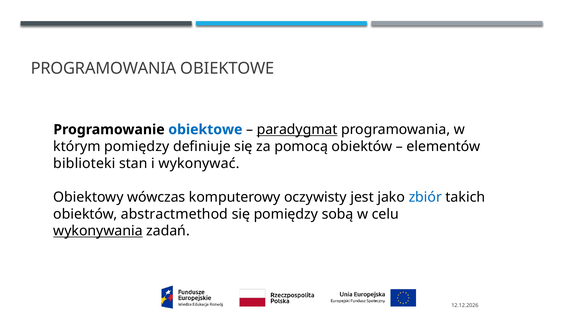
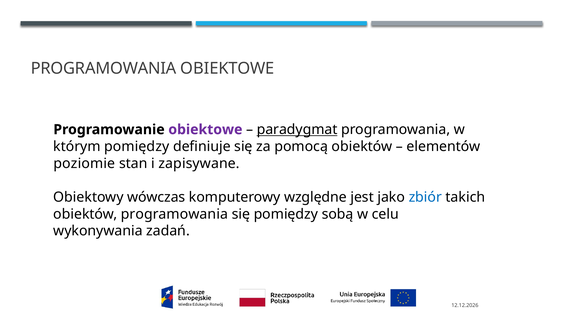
obiektowe colour: blue -> purple (205, 129)
biblioteki: biblioteki -> poziomie (84, 163)
wykonywać: wykonywać -> zapisywane (199, 163)
oczywisty: oczywisty -> względne (315, 197)
obiektów abstractmethod: abstractmethod -> programowania (174, 214)
wykonywania underline: present -> none (98, 231)
